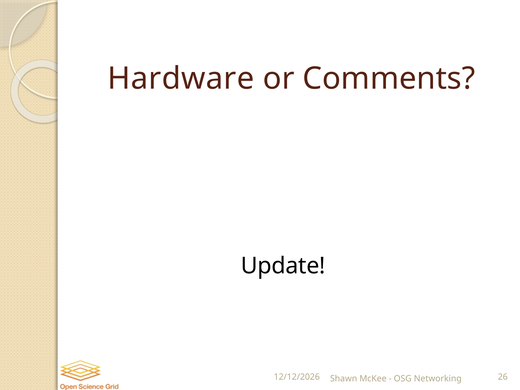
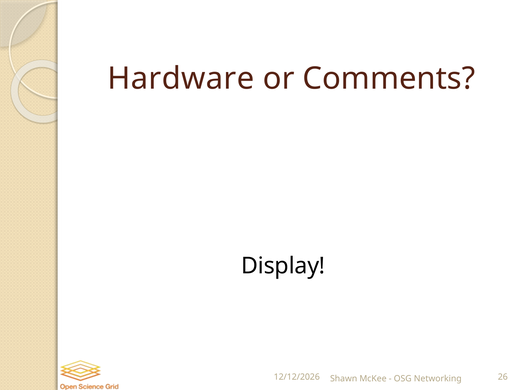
Update: Update -> Display (283, 266)
